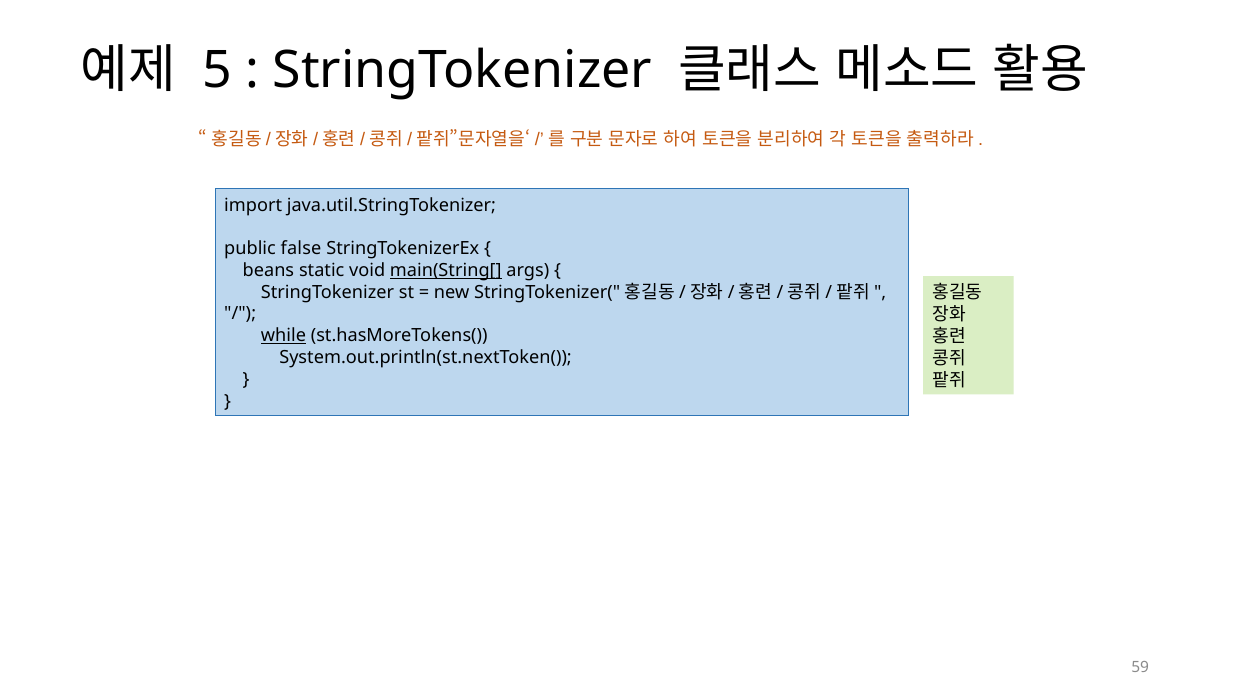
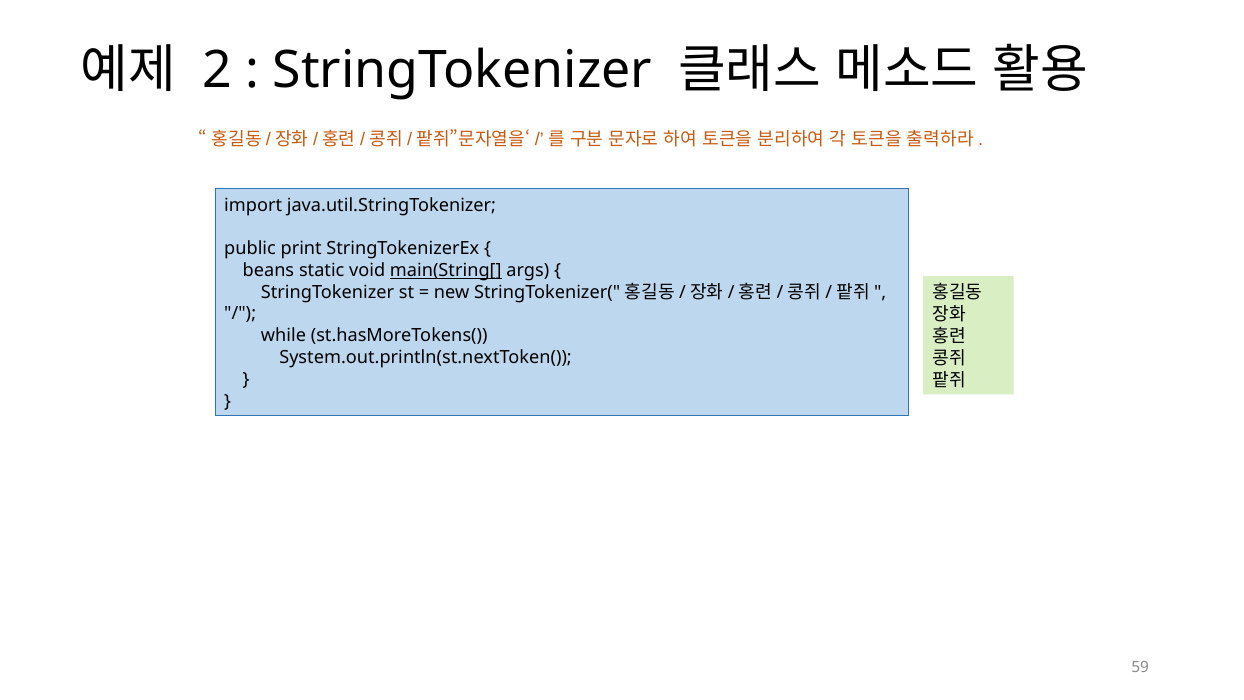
5: 5 -> 2 (217, 70)
false: false -> print (301, 249)
while underline: present -> none (284, 336)
